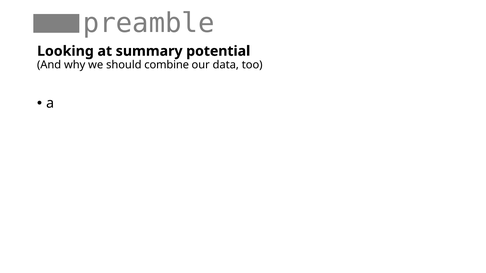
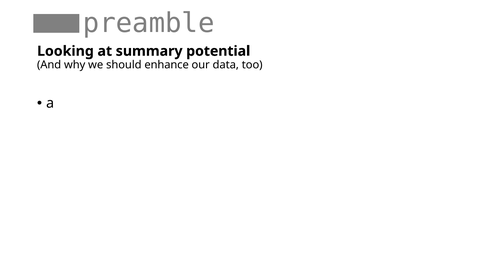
combine: combine -> enhance (167, 65)
